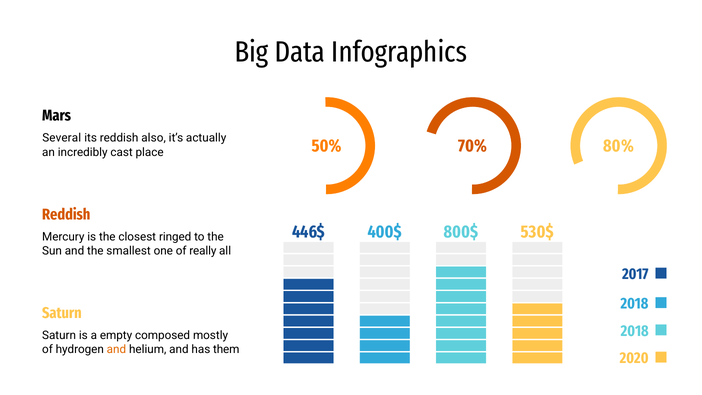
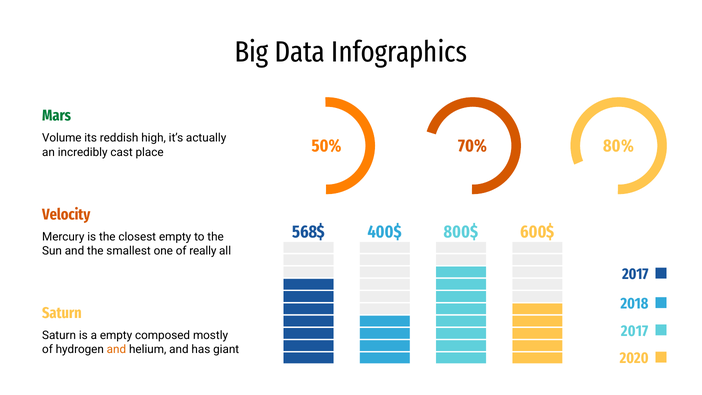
Mars colour: black -> green (57, 116)
Several: Several -> Volume (62, 138)
also: also -> high (154, 138)
Reddish: Reddish -> Velocity (66, 214)
446$: 446$ -> 568$ (309, 232)
530$: 530$ -> 600$ (537, 232)
closest ringed: ringed -> empty (175, 237)
2018: 2018 -> 2017 (635, 331)
them: them -> giant (226, 349)
